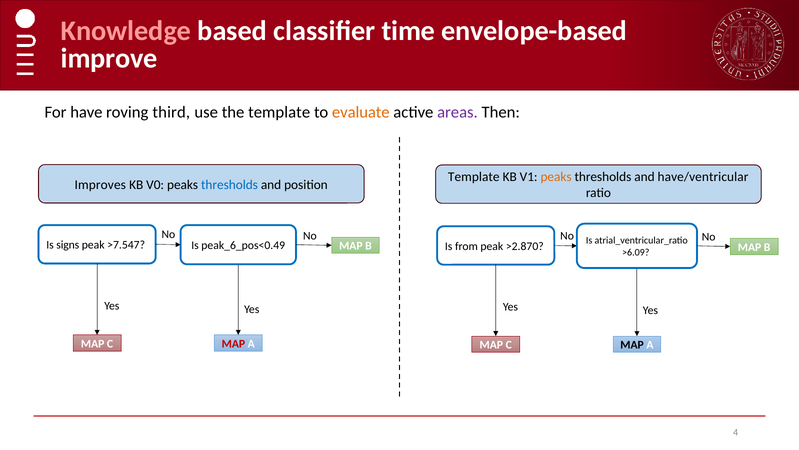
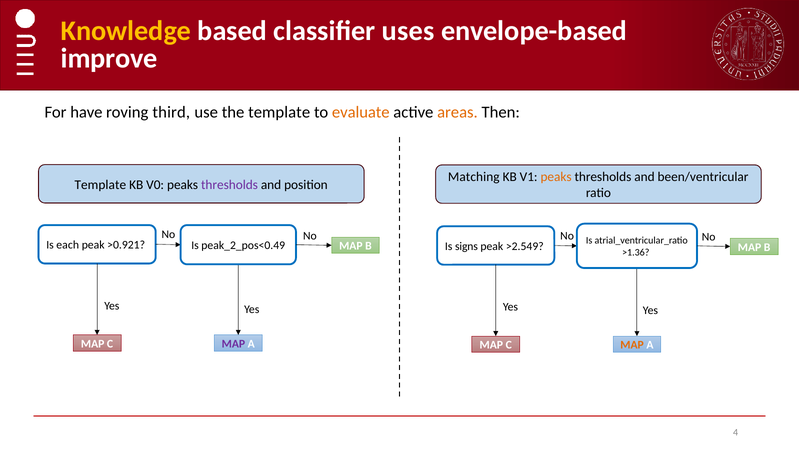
Knowledge colour: pink -> yellow (126, 31)
time: time -> uses (408, 31)
areas colour: purple -> orange (457, 112)
Template: Template -> Matching (474, 177)
have/ventricular: have/ventricular -> been/ventricular (703, 177)
Improves: Improves -> Template (100, 184)
thresholds colour: blue -> purple (230, 184)
signs: signs -> each (68, 245)
>7.547: >7.547 -> >0.921 (126, 245)
peak_6_pos<0.49: peak_6_pos<0.49 -> peak_2_pos<0.49 (243, 245)
from: from -> signs (466, 246)
>2.870: >2.870 -> >2.549 (525, 246)
>6.09: >6.09 -> >1.36 (636, 252)
MAP colour: red -> purple (233, 343)
MAP colour: black -> orange (632, 345)
